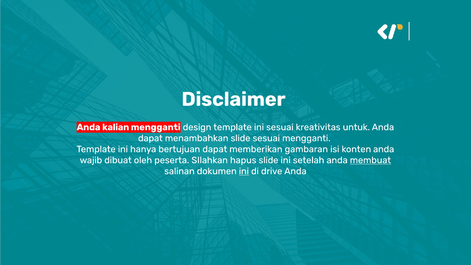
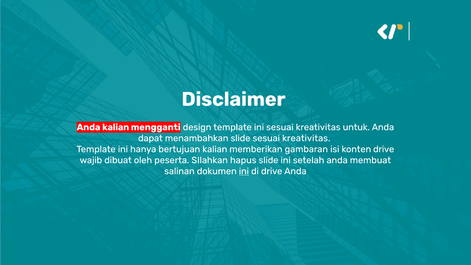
slide sesuai mengganti: mengganti -> kreativitas (306, 138)
bertujuan dapat: dapat -> kalian (215, 149)
konten anda: anda -> drive (384, 149)
membuat underline: present -> none (370, 160)
